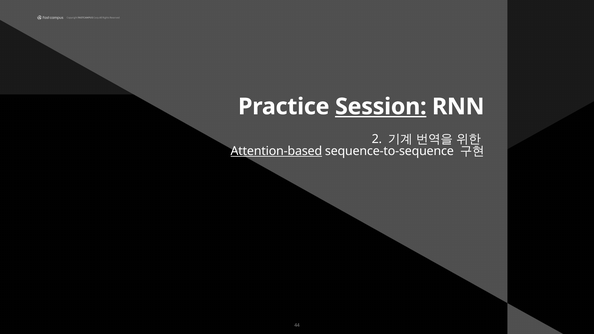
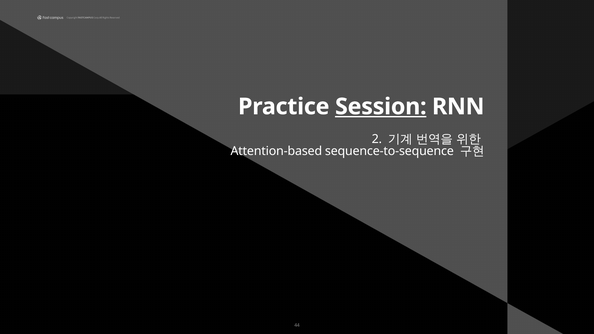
Attention-based underline: present -> none (276, 151)
